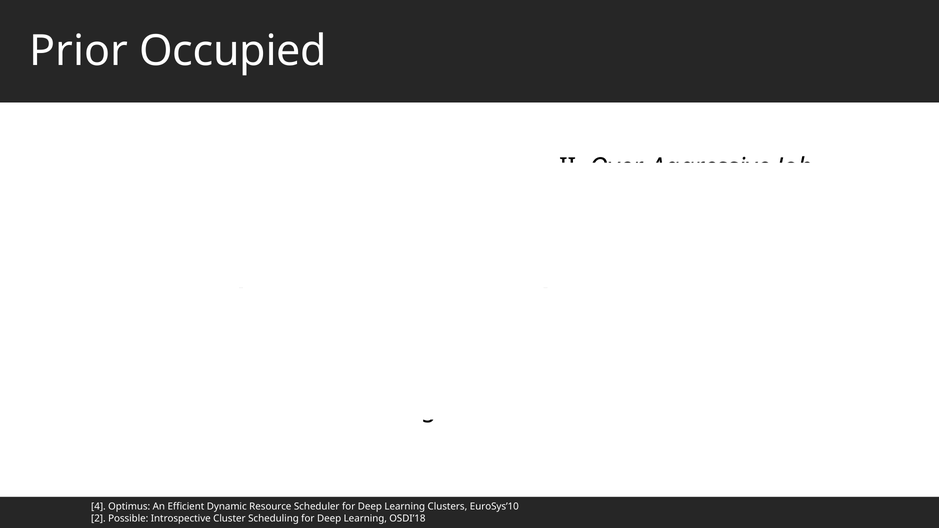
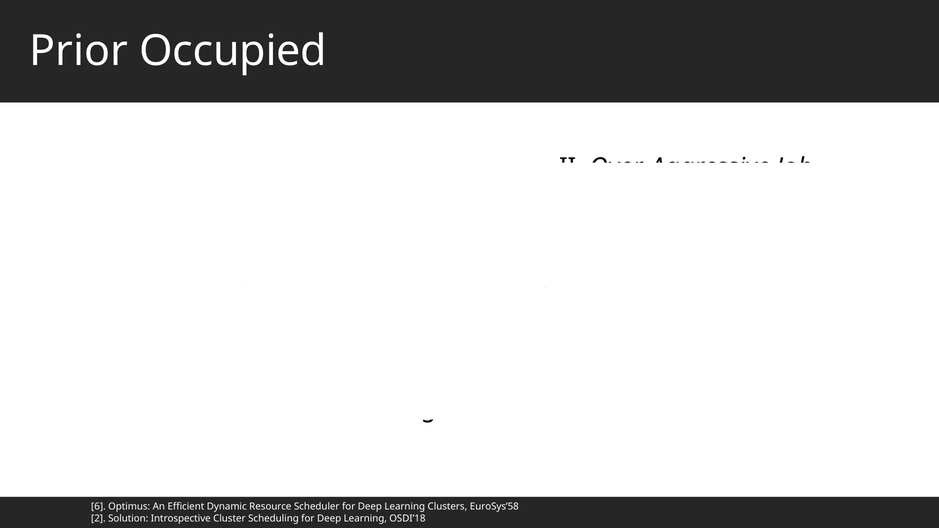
4: 4 -> 6 (98, 507)
EuroSys’10: EuroSys’10 -> EuroSys’58 (494, 507)
Possible: Possible -> Solution (128, 519)
